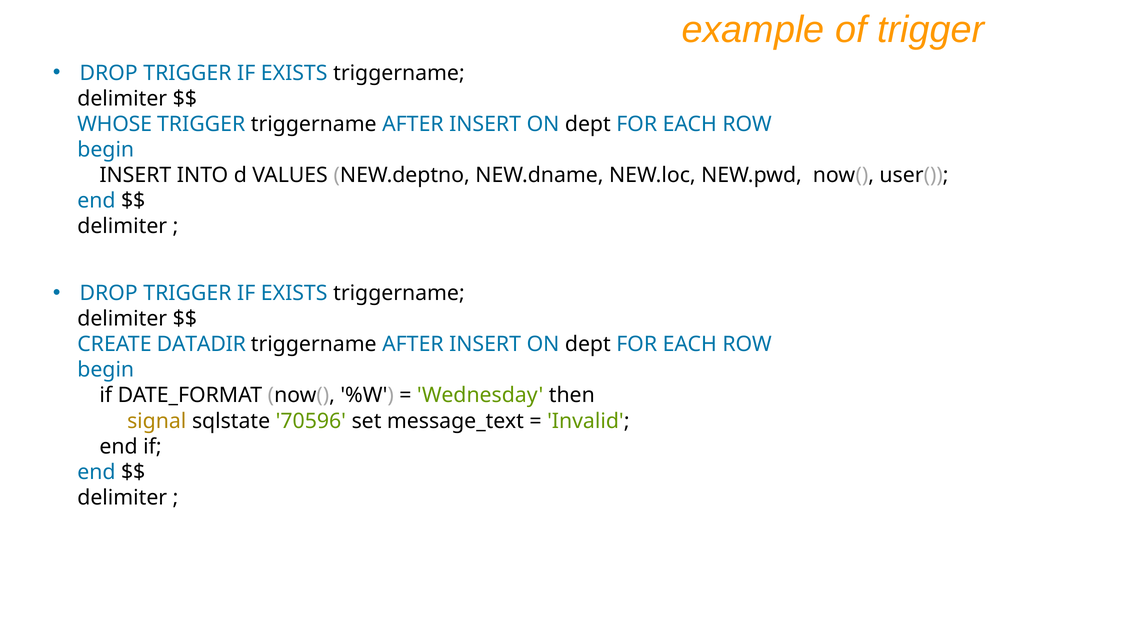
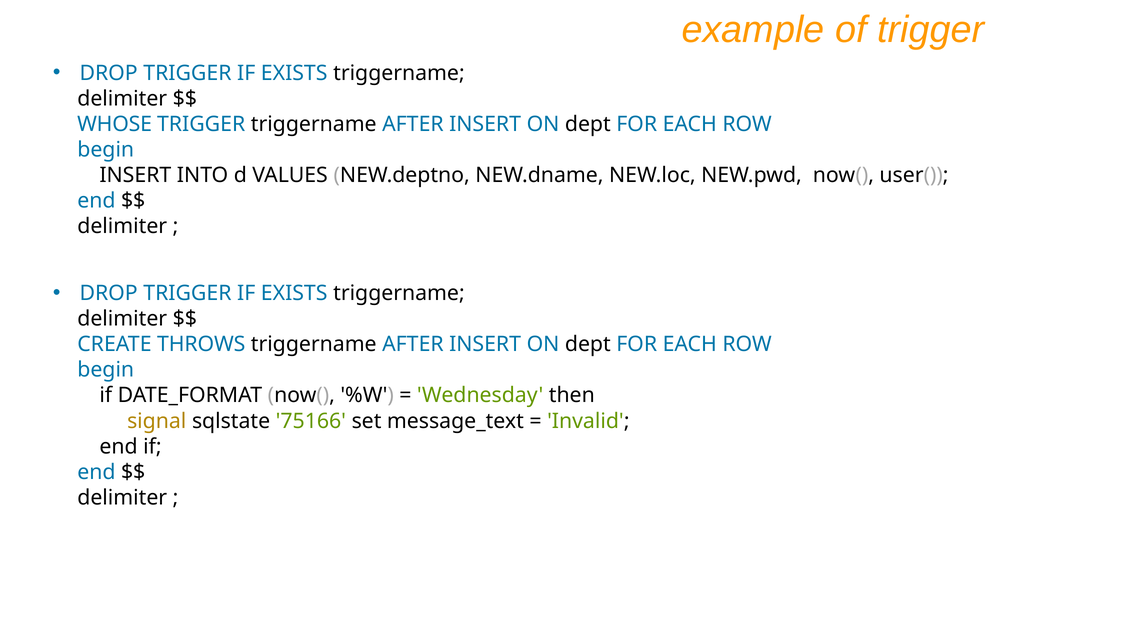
DATADIR: DATADIR -> THROWS (201, 344)
70596: 70596 -> 75166 (311, 421)
